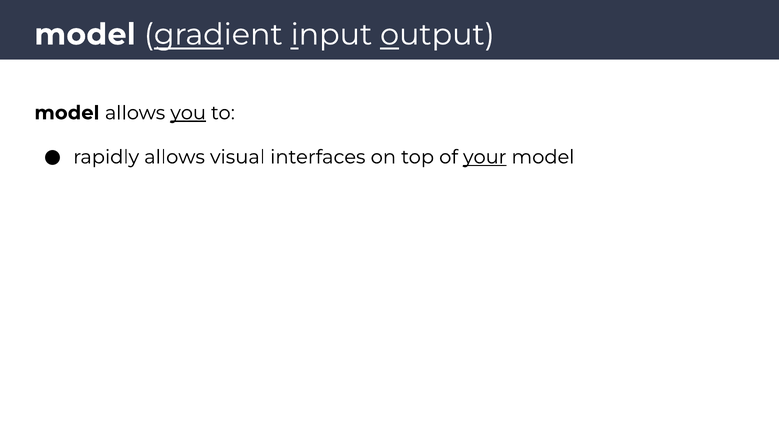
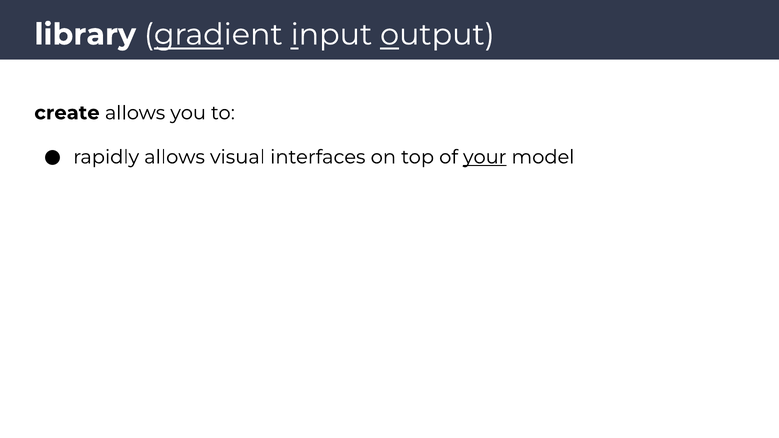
model: model -> library (85, 35)
model: model -> create (67, 113)
you underline: present -> none (188, 113)
